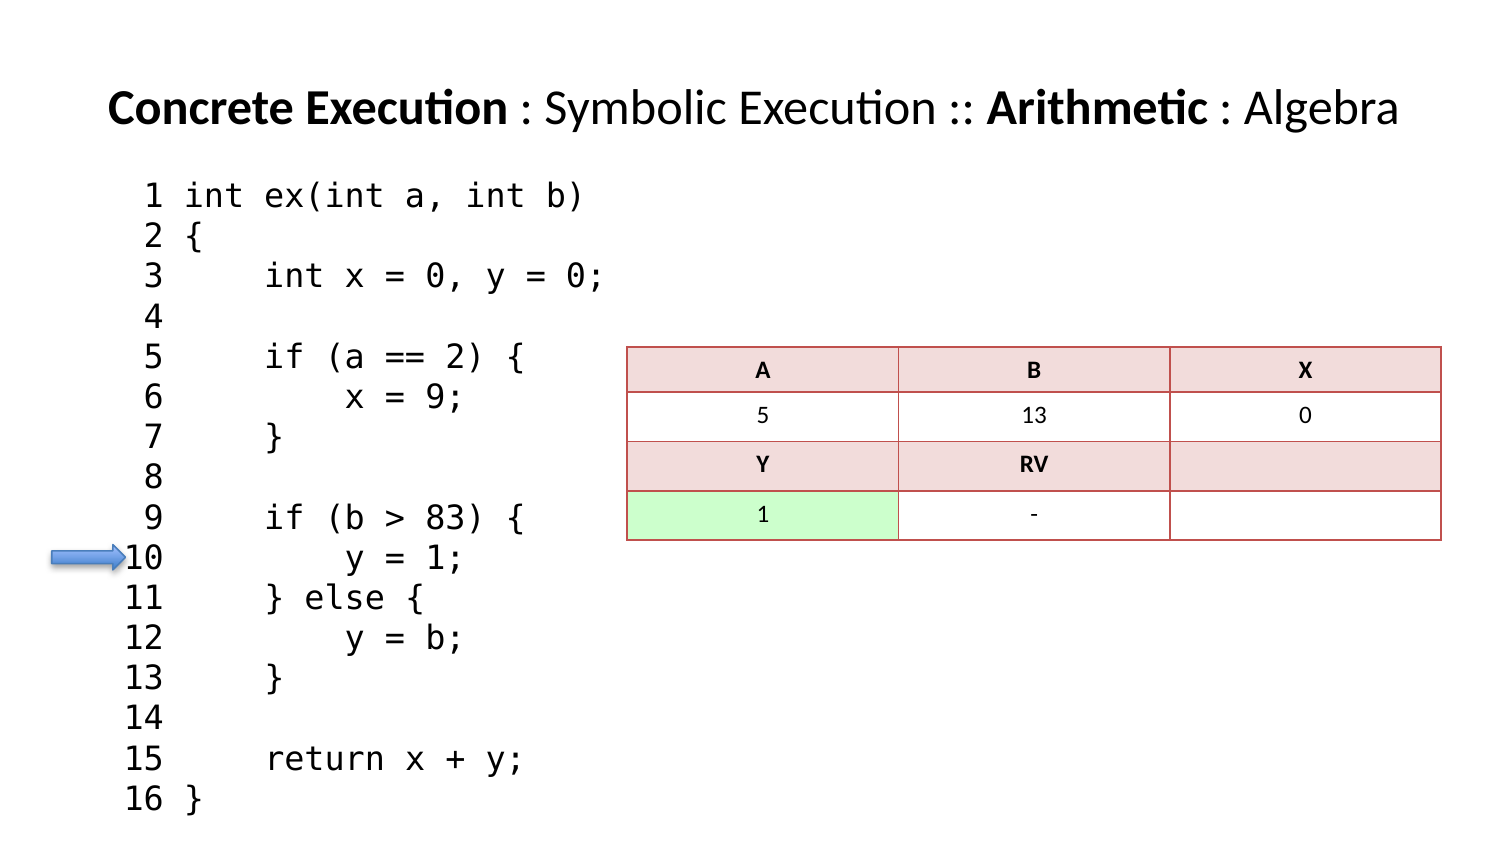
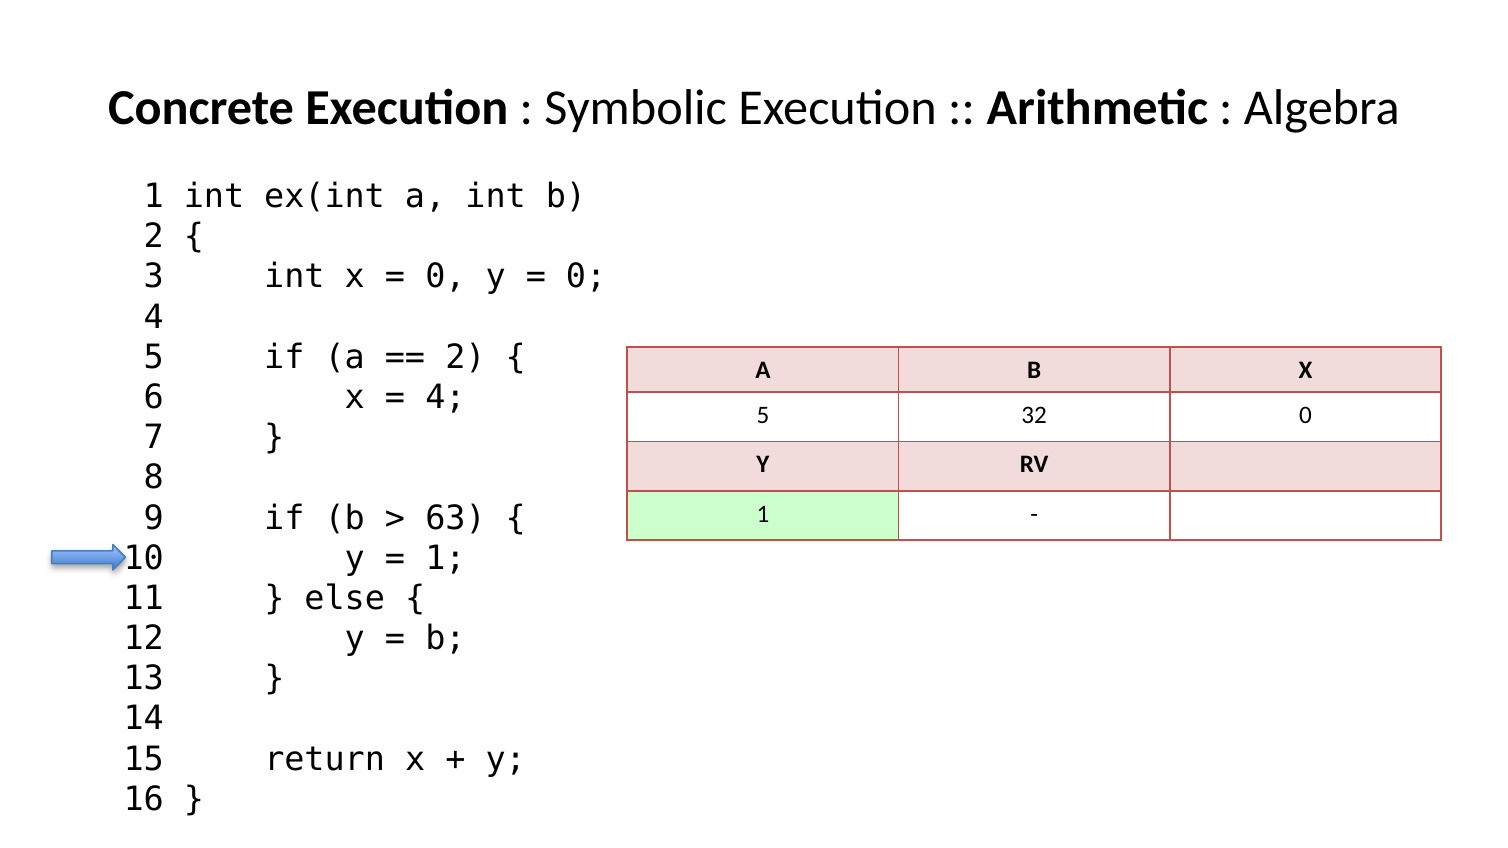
9: 9 -> 4 (445, 398)
5 13: 13 -> 32 (1034, 415)
83: 83 -> 63 (455, 518)
